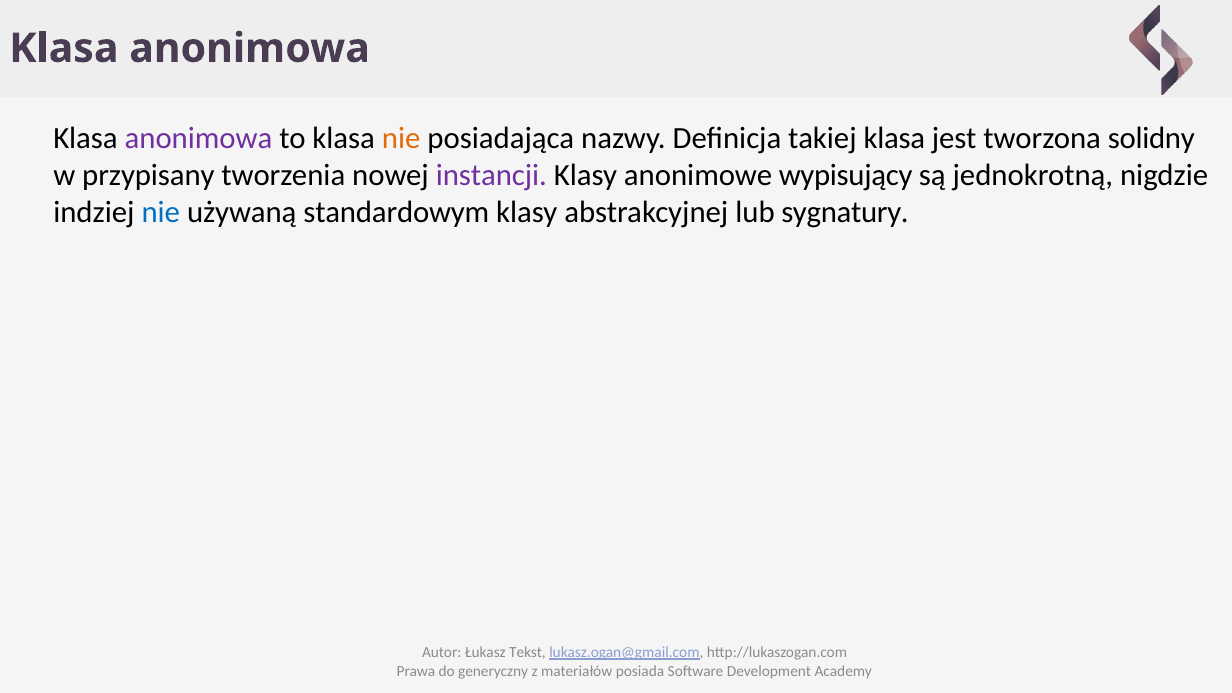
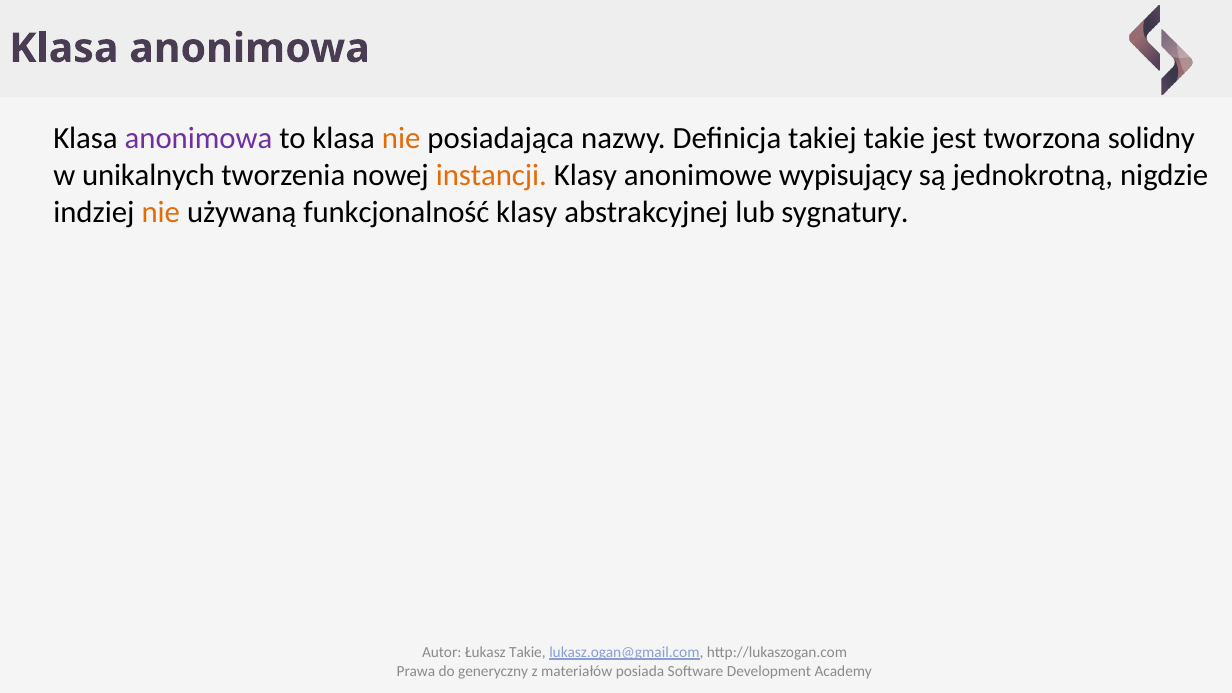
takiej klasa: klasa -> takie (894, 139)
przypisany: przypisany -> unikalnych (148, 176)
instancji colour: purple -> orange (491, 176)
nie colour: blue -> orange (161, 213)
standardowym: standardowym -> funkcjonalność (396, 213)
Łukasz Tekst: Tekst -> Takie (527, 652)
